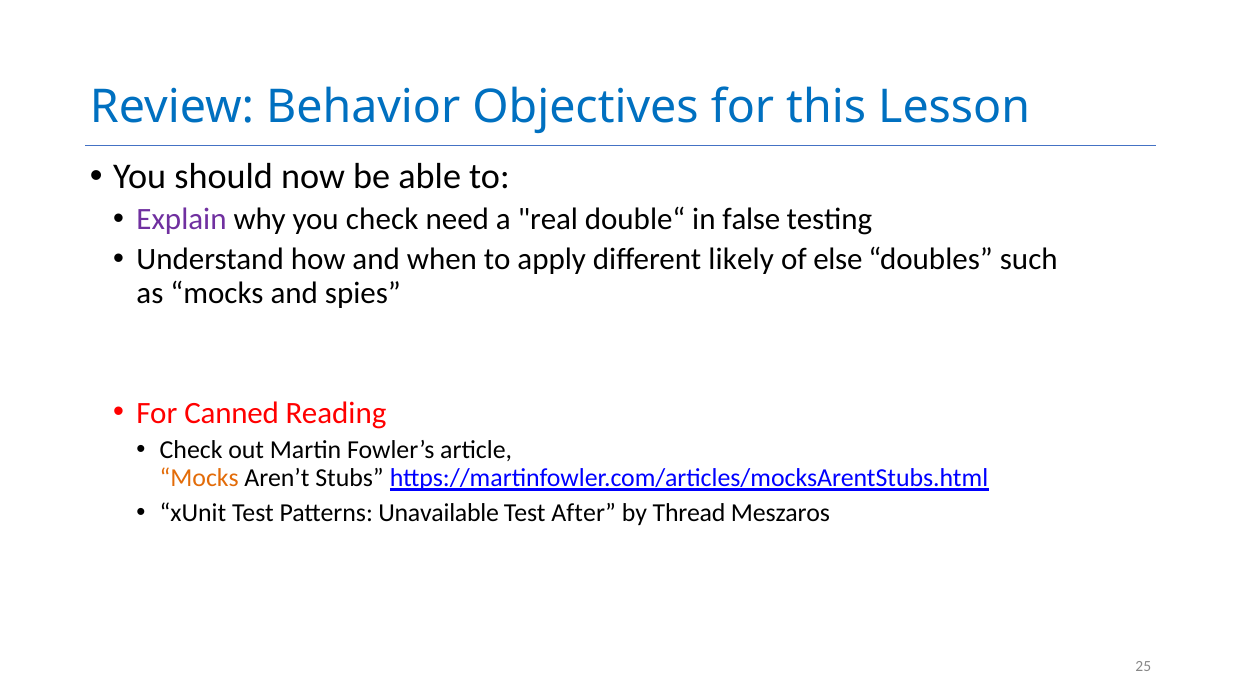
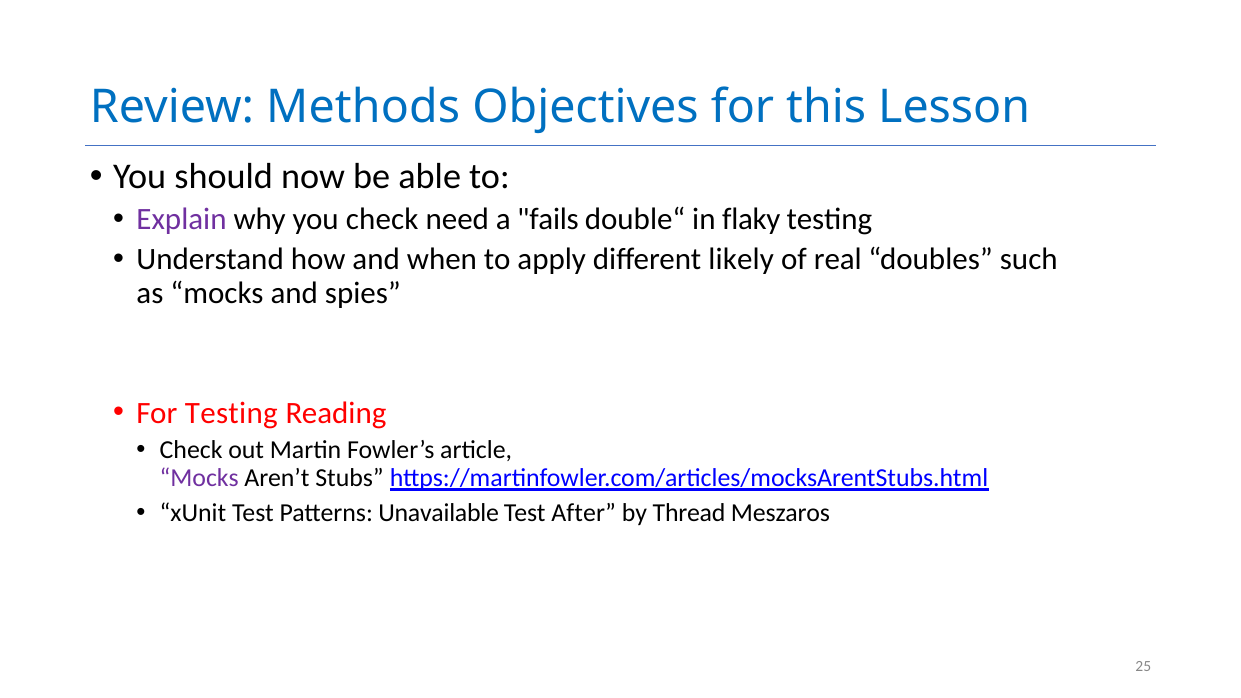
Behavior: Behavior -> Methods (363, 107)
real: real -> fails (548, 219)
false: false -> flaky (751, 219)
else: else -> real (838, 259)
For Canned: Canned -> Testing (231, 413)
Mocks colour: orange -> purple (199, 478)
